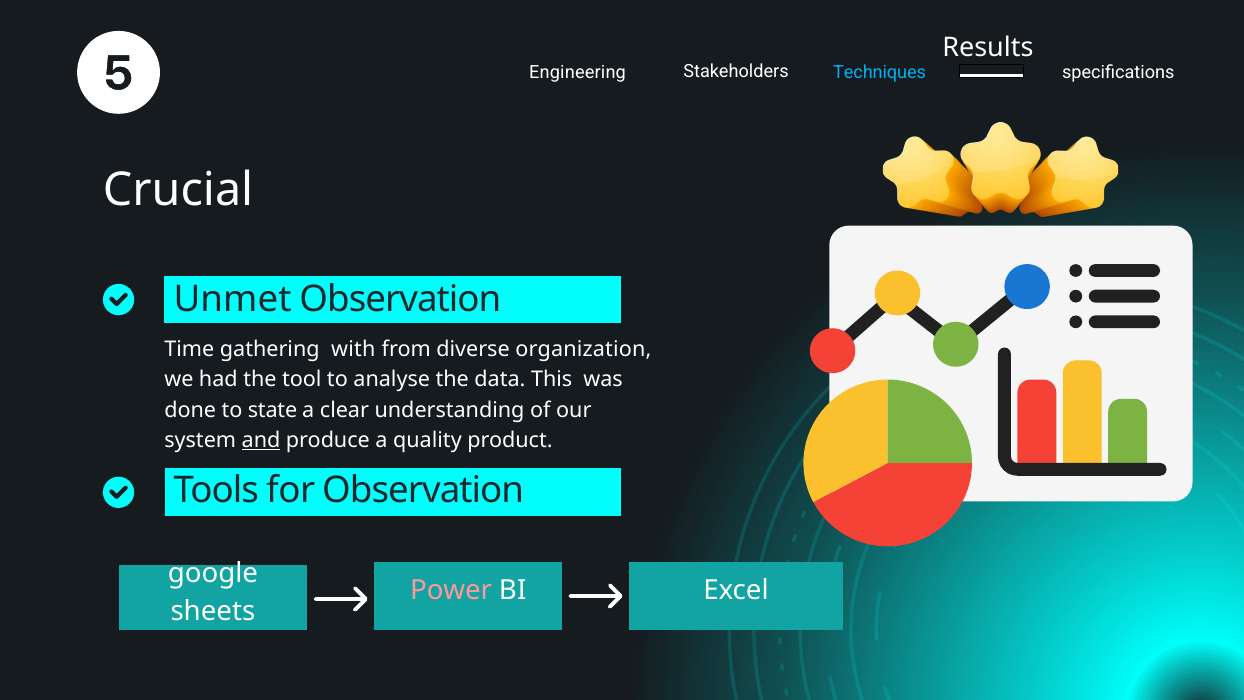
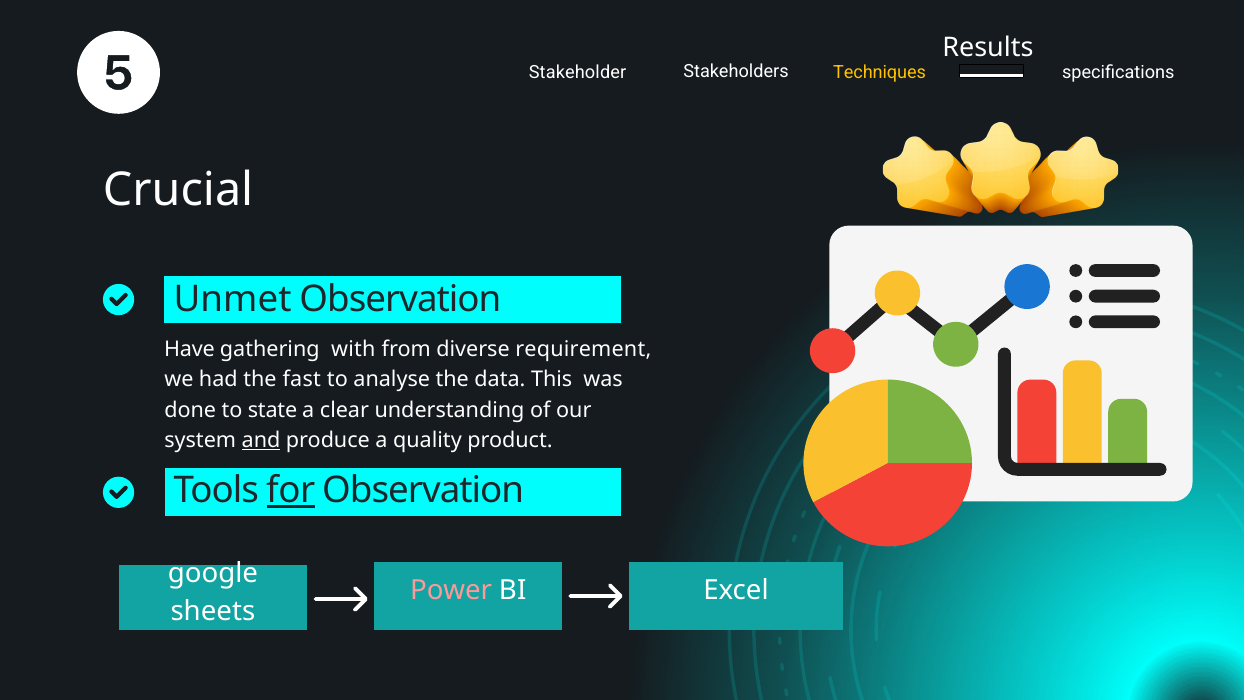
Techniques colour: light blue -> yellow (880, 73)
Engineering: Engineering -> Stakeholder (578, 73)
Time: Time -> Have (189, 349)
organization: organization -> requirement (583, 349)
tool: tool -> fast (302, 380)
for underline: none -> present (291, 490)
